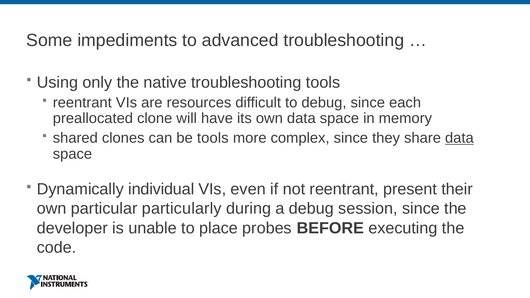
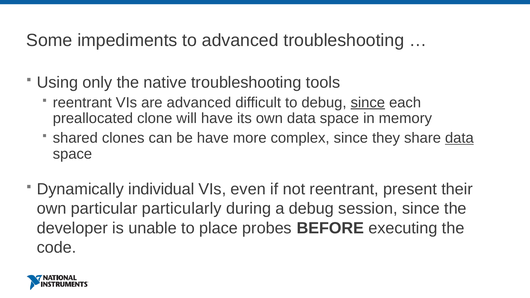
are resources: resources -> advanced (199, 103)
since underline: none -> present (368, 103)
be tools: tools -> have (213, 138)
